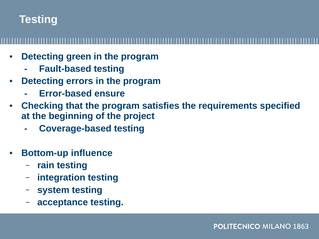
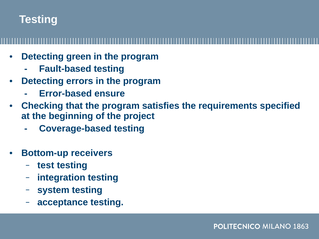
influence: influence -> receivers (92, 153)
rain: rain -> test (46, 166)
